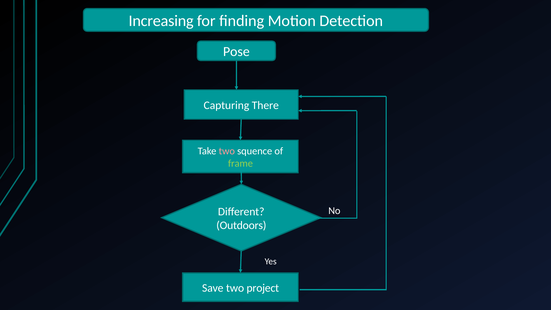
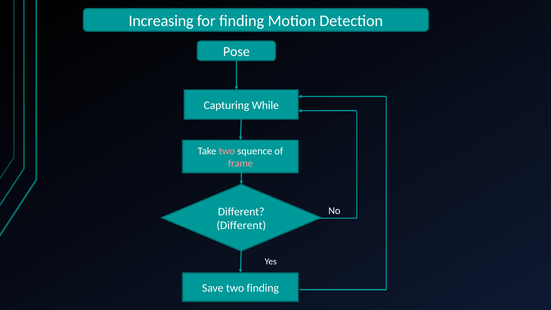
There: There -> While (265, 105)
frame colour: light green -> pink (240, 163)
Outdoors: Outdoors -> Different (241, 225)
two project: project -> finding (263, 288)
